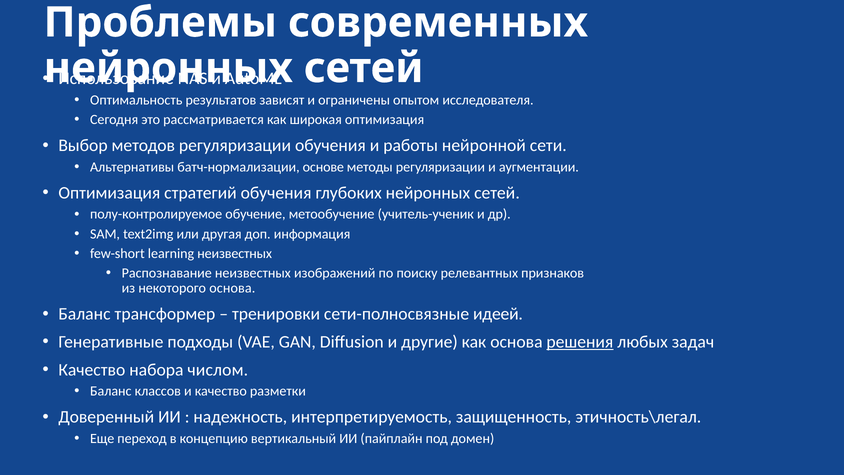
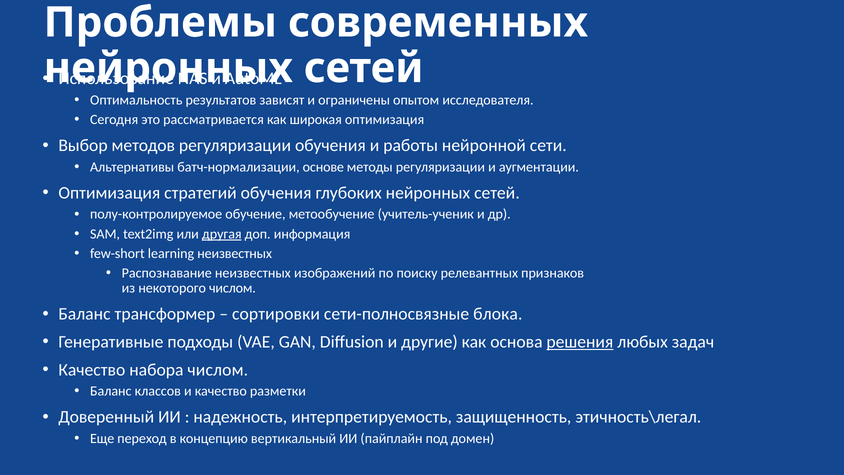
другая underline: none -> present (222, 234)
некоторого основа: основа -> числом (232, 288)
тренировки: тренировки -> сортировки (276, 314)
идеей: идеей -> блока (498, 314)
